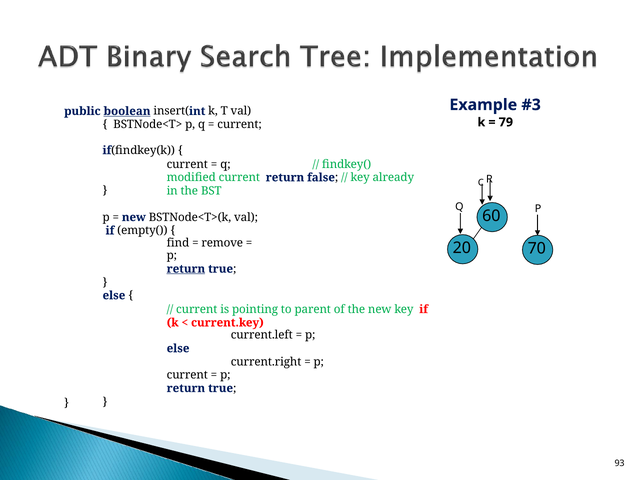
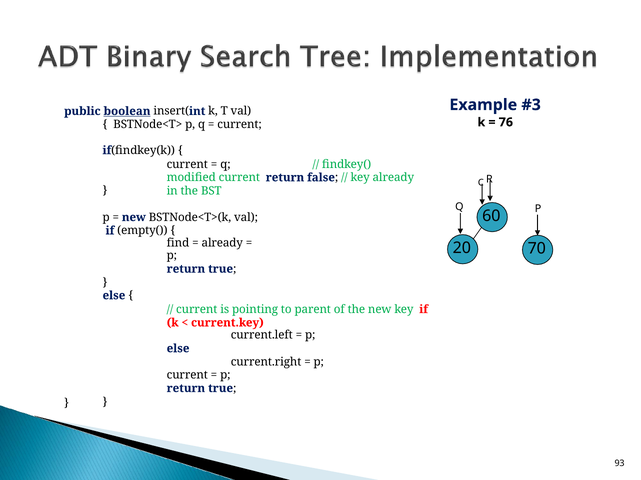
79: 79 -> 76 (506, 122)
remove: remove -> already (222, 243)
return underline: present -> none (186, 269)
